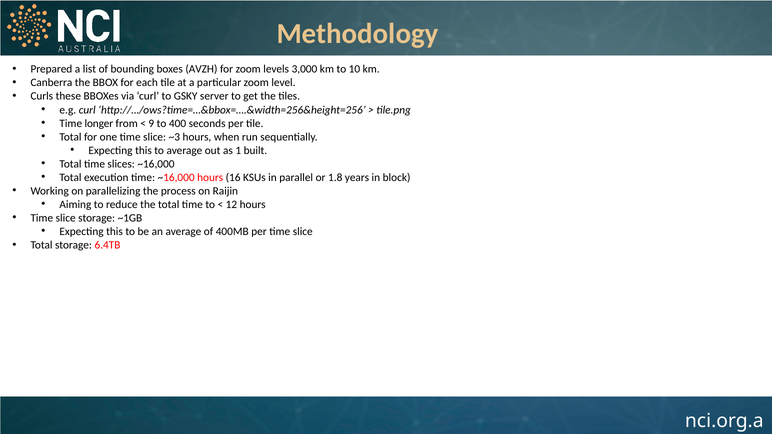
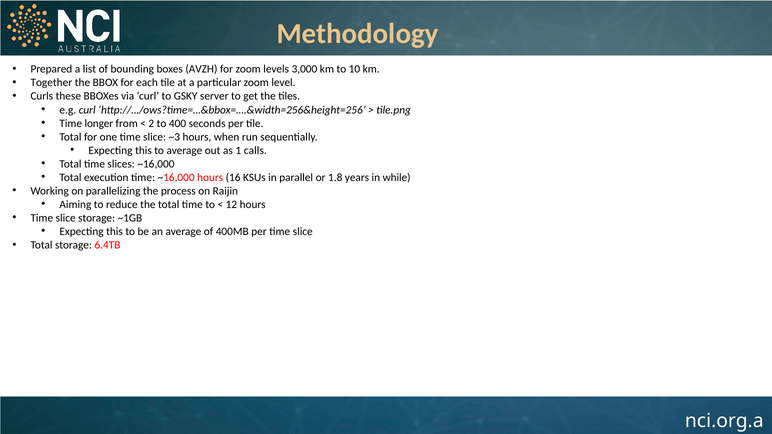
Canberra: Canberra -> Together (51, 83)
9: 9 -> 2 (151, 123)
built: built -> calls (255, 150)
block: block -> while (397, 177)
